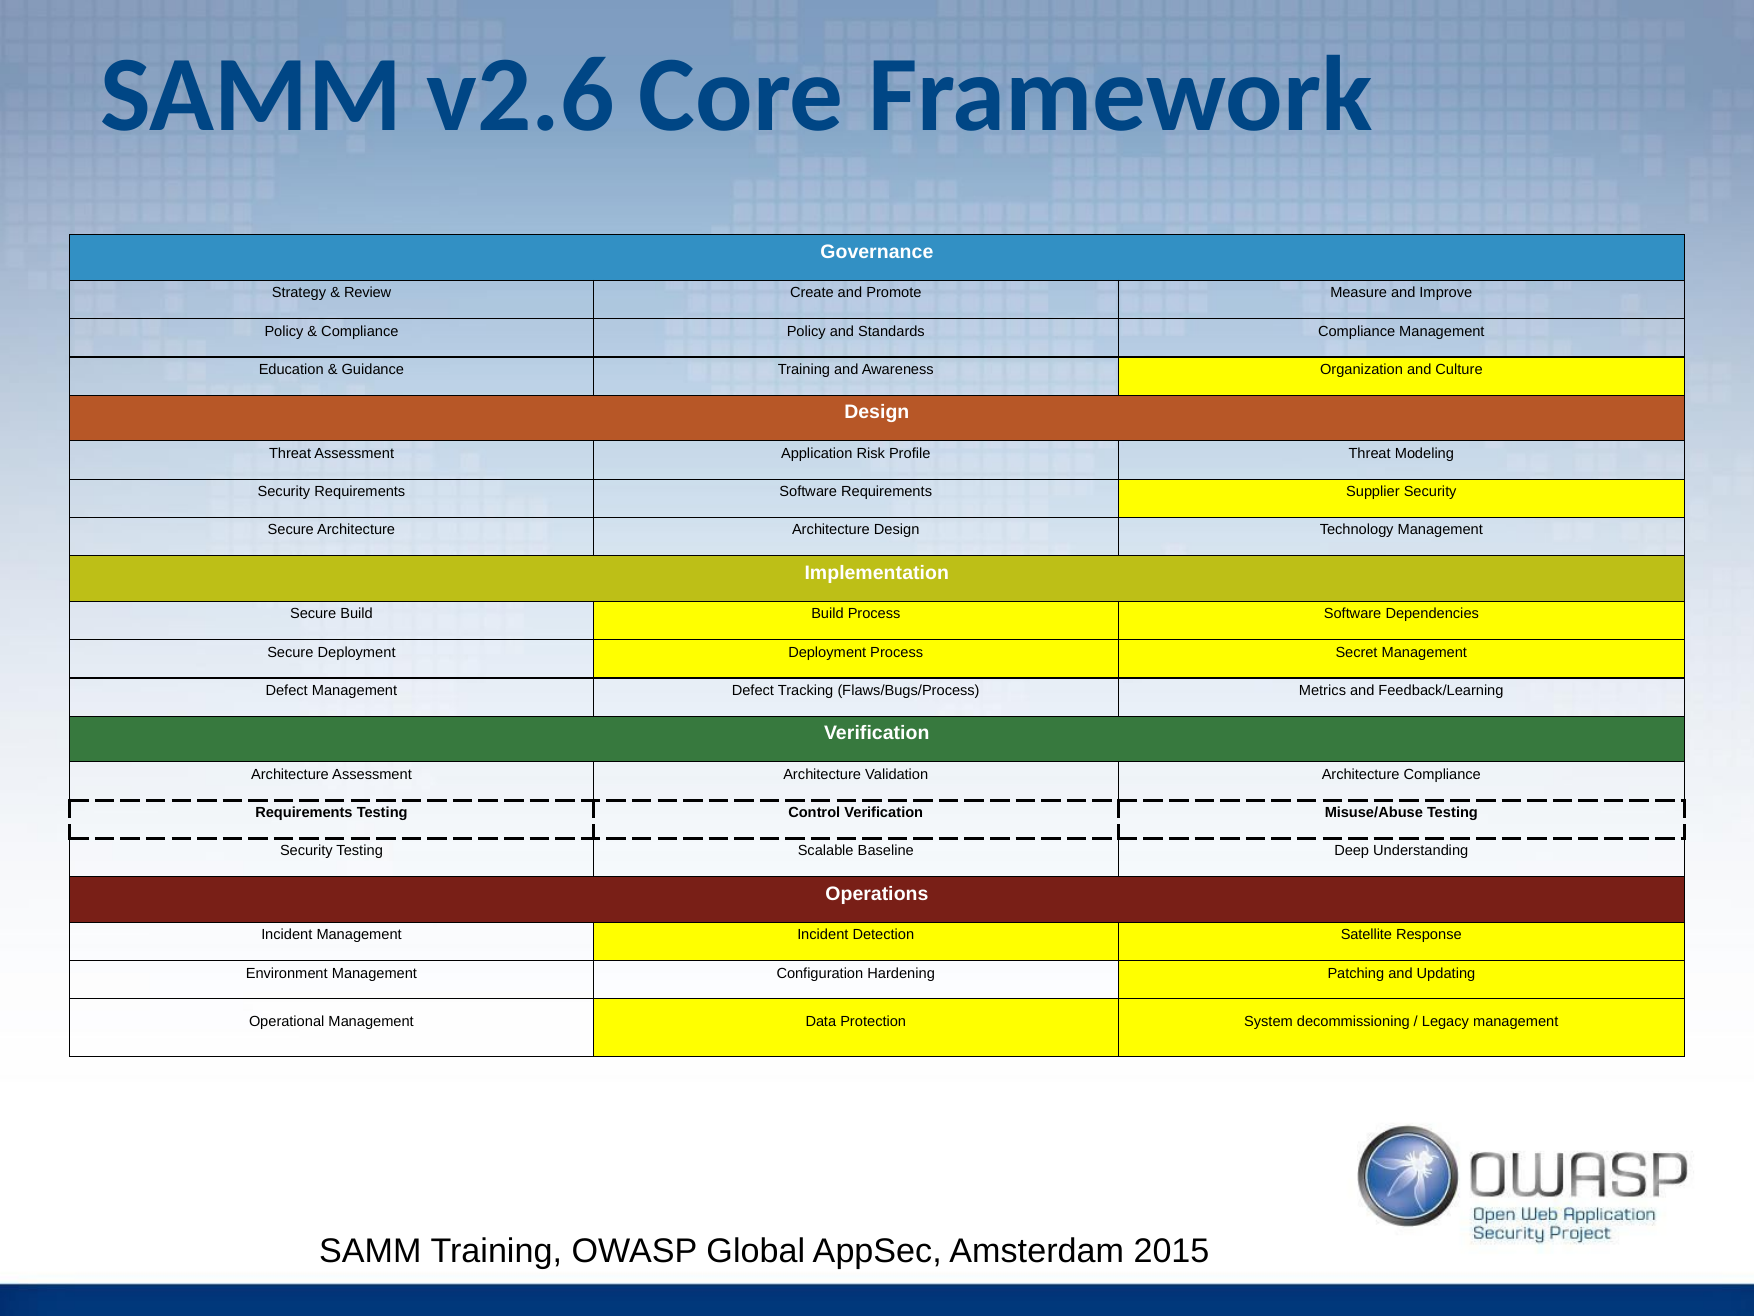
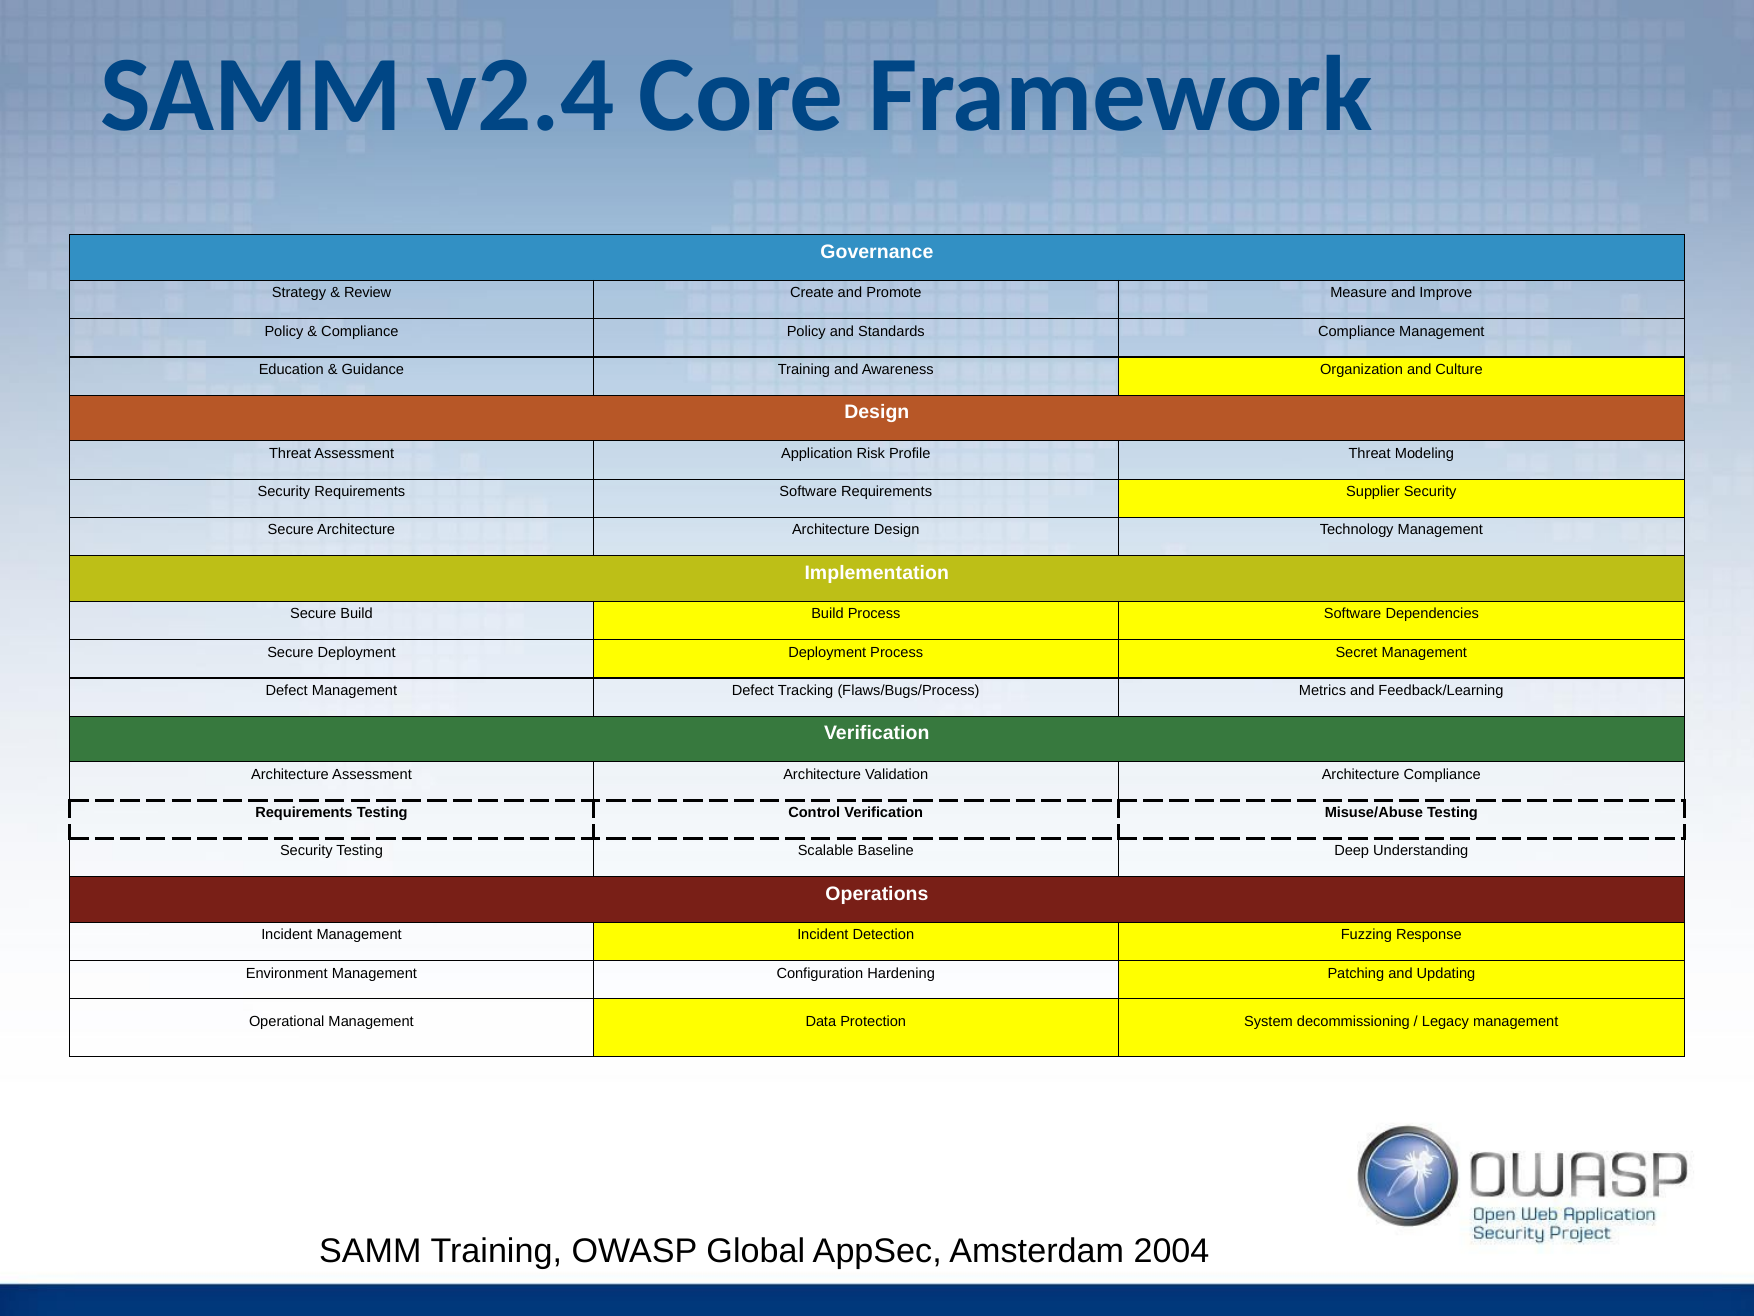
v2.6: v2.6 -> v2.4 (520, 95)
Satellite: Satellite -> Fuzzing (1366, 935)
2015: 2015 -> 2004 (1171, 1251)
